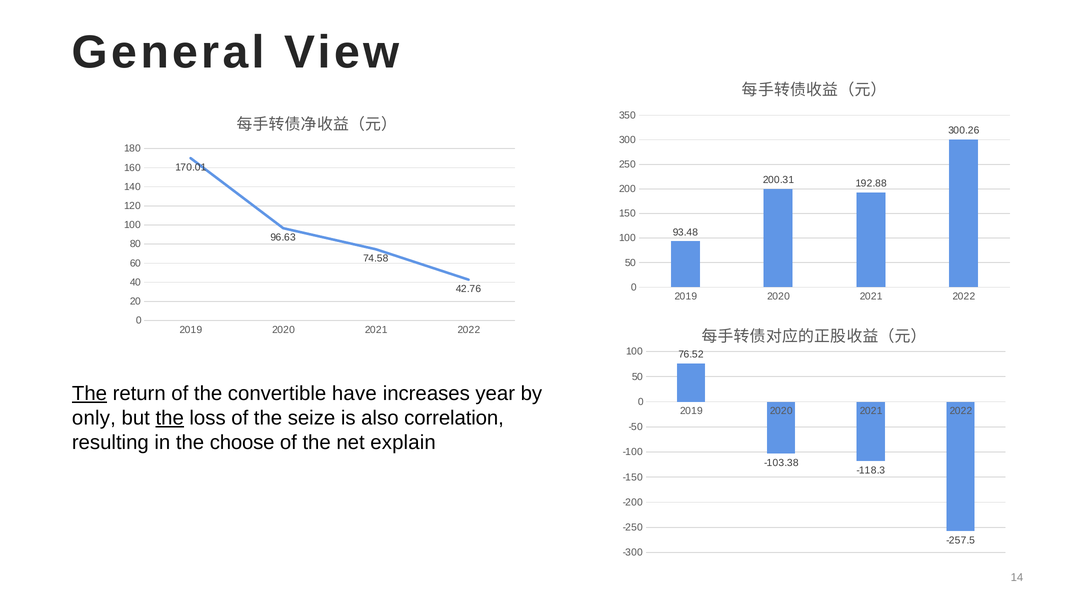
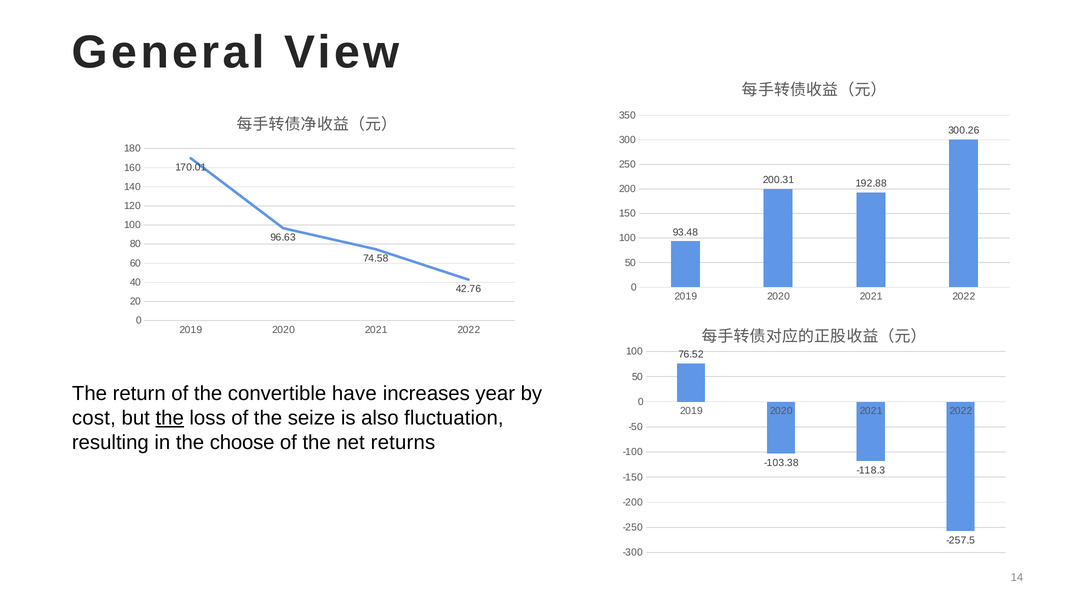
The underline: present -> none (89, 393)
only: only -> cost (94, 418)
correlation: correlation -> fluctuation (454, 418)
explain: explain -> returns (403, 442)
